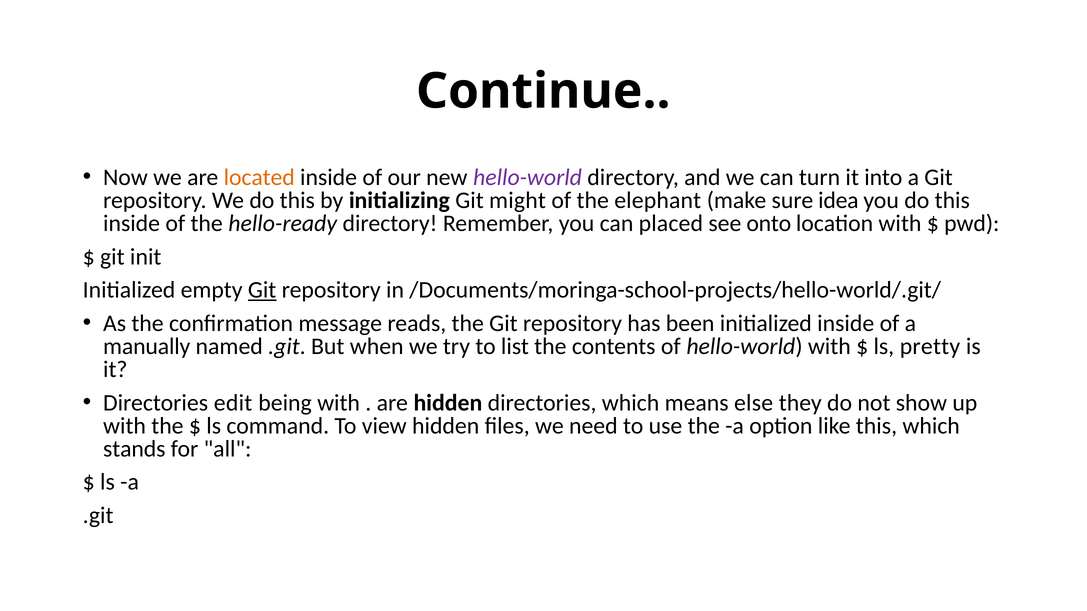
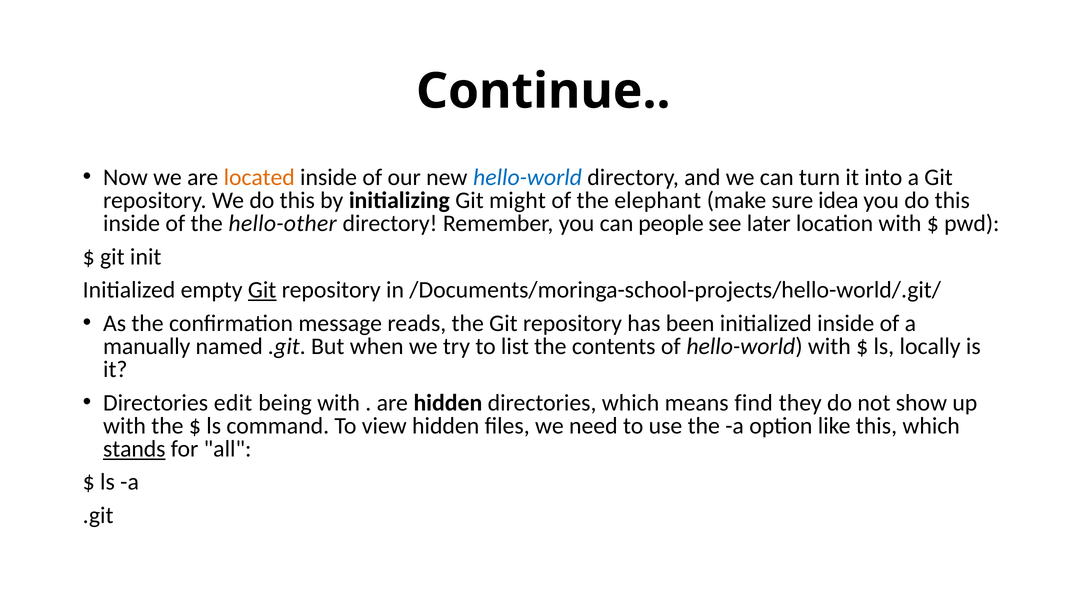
hello-world colour: purple -> blue (528, 177)
hello-ready: hello-ready -> hello-other (283, 224)
placed: placed -> people (671, 224)
onto: onto -> later (769, 224)
pretty: pretty -> locally (930, 347)
else: else -> find (754, 403)
stands underline: none -> present (134, 449)
